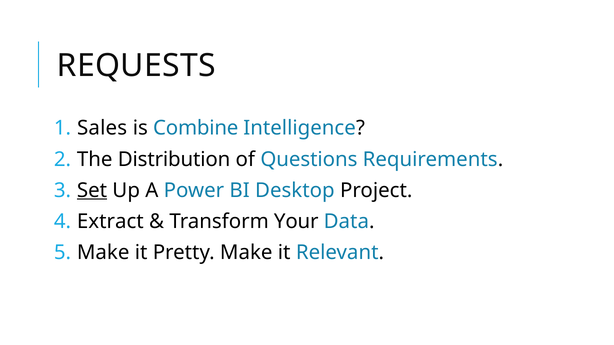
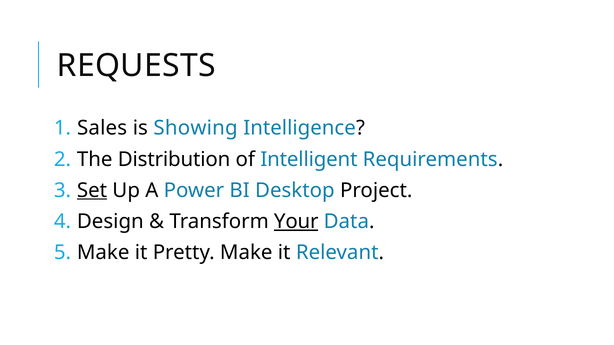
Combine: Combine -> Showing (196, 128)
Questions: Questions -> Intelligent (309, 159)
Extract: Extract -> Design (110, 222)
Your underline: none -> present (296, 222)
